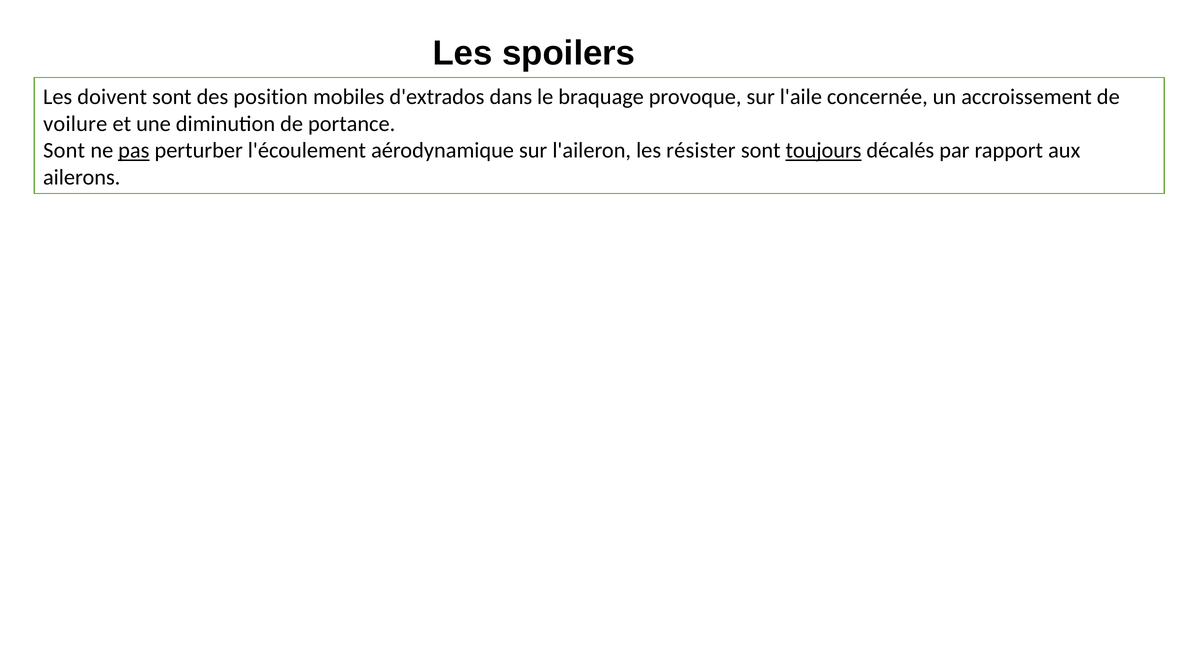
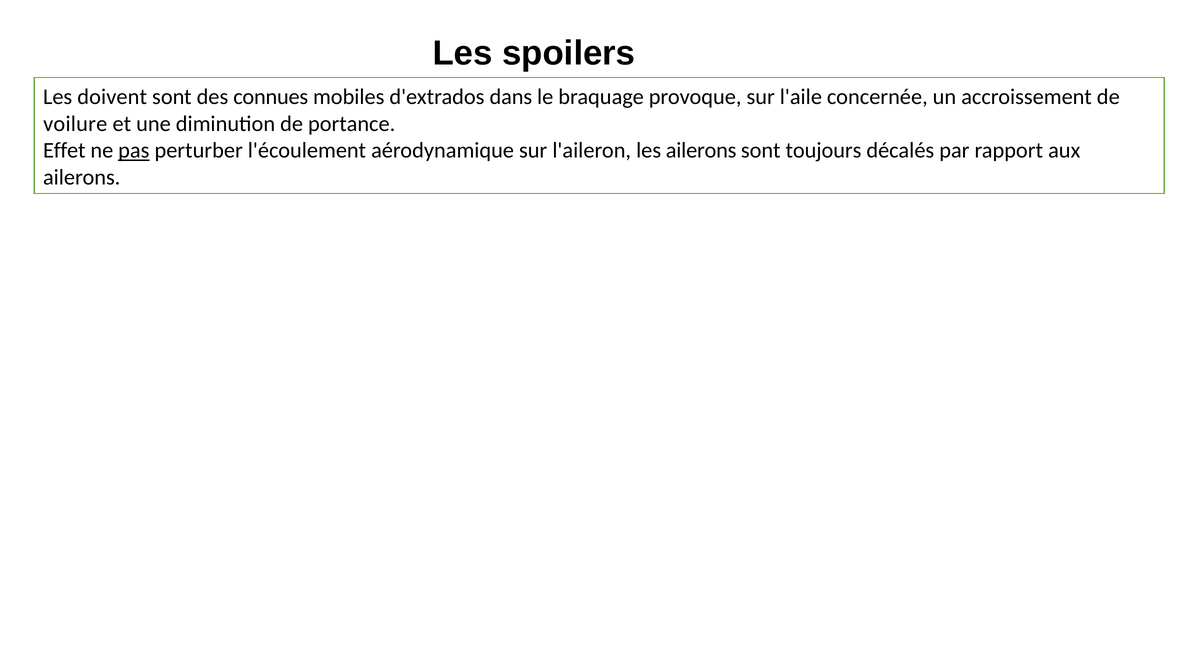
position: position -> connues (271, 97)
Sont: Sont -> Effet (64, 151)
les résister: résister -> ailerons (701, 151)
toujours underline: present -> none (823, 151)
